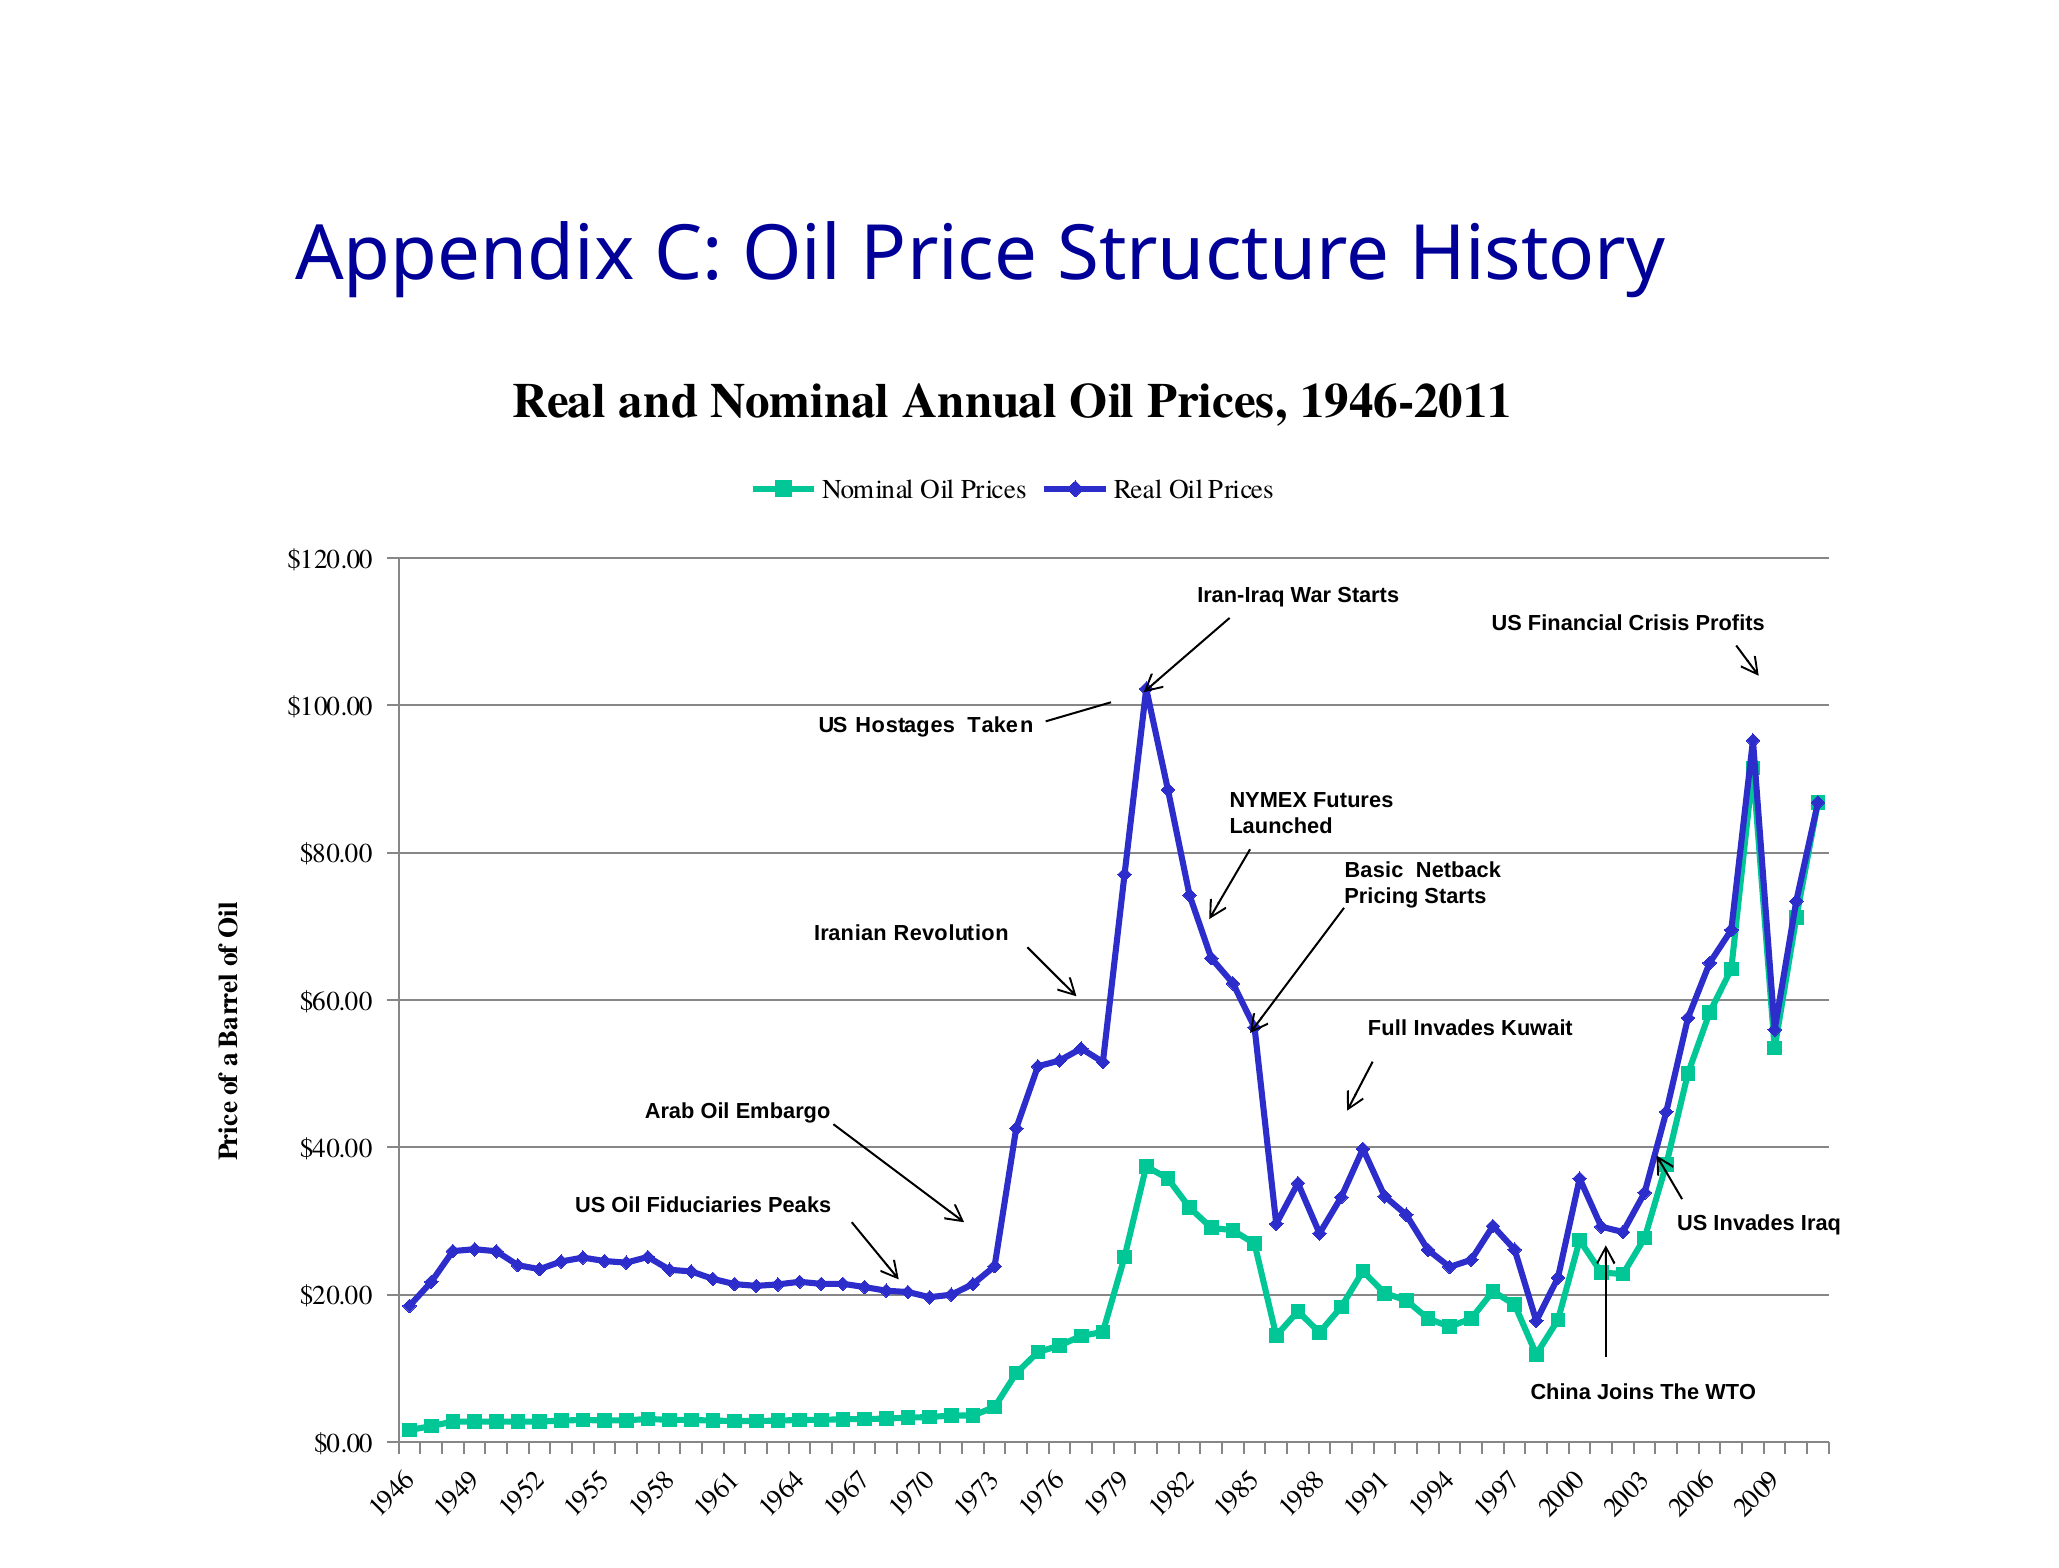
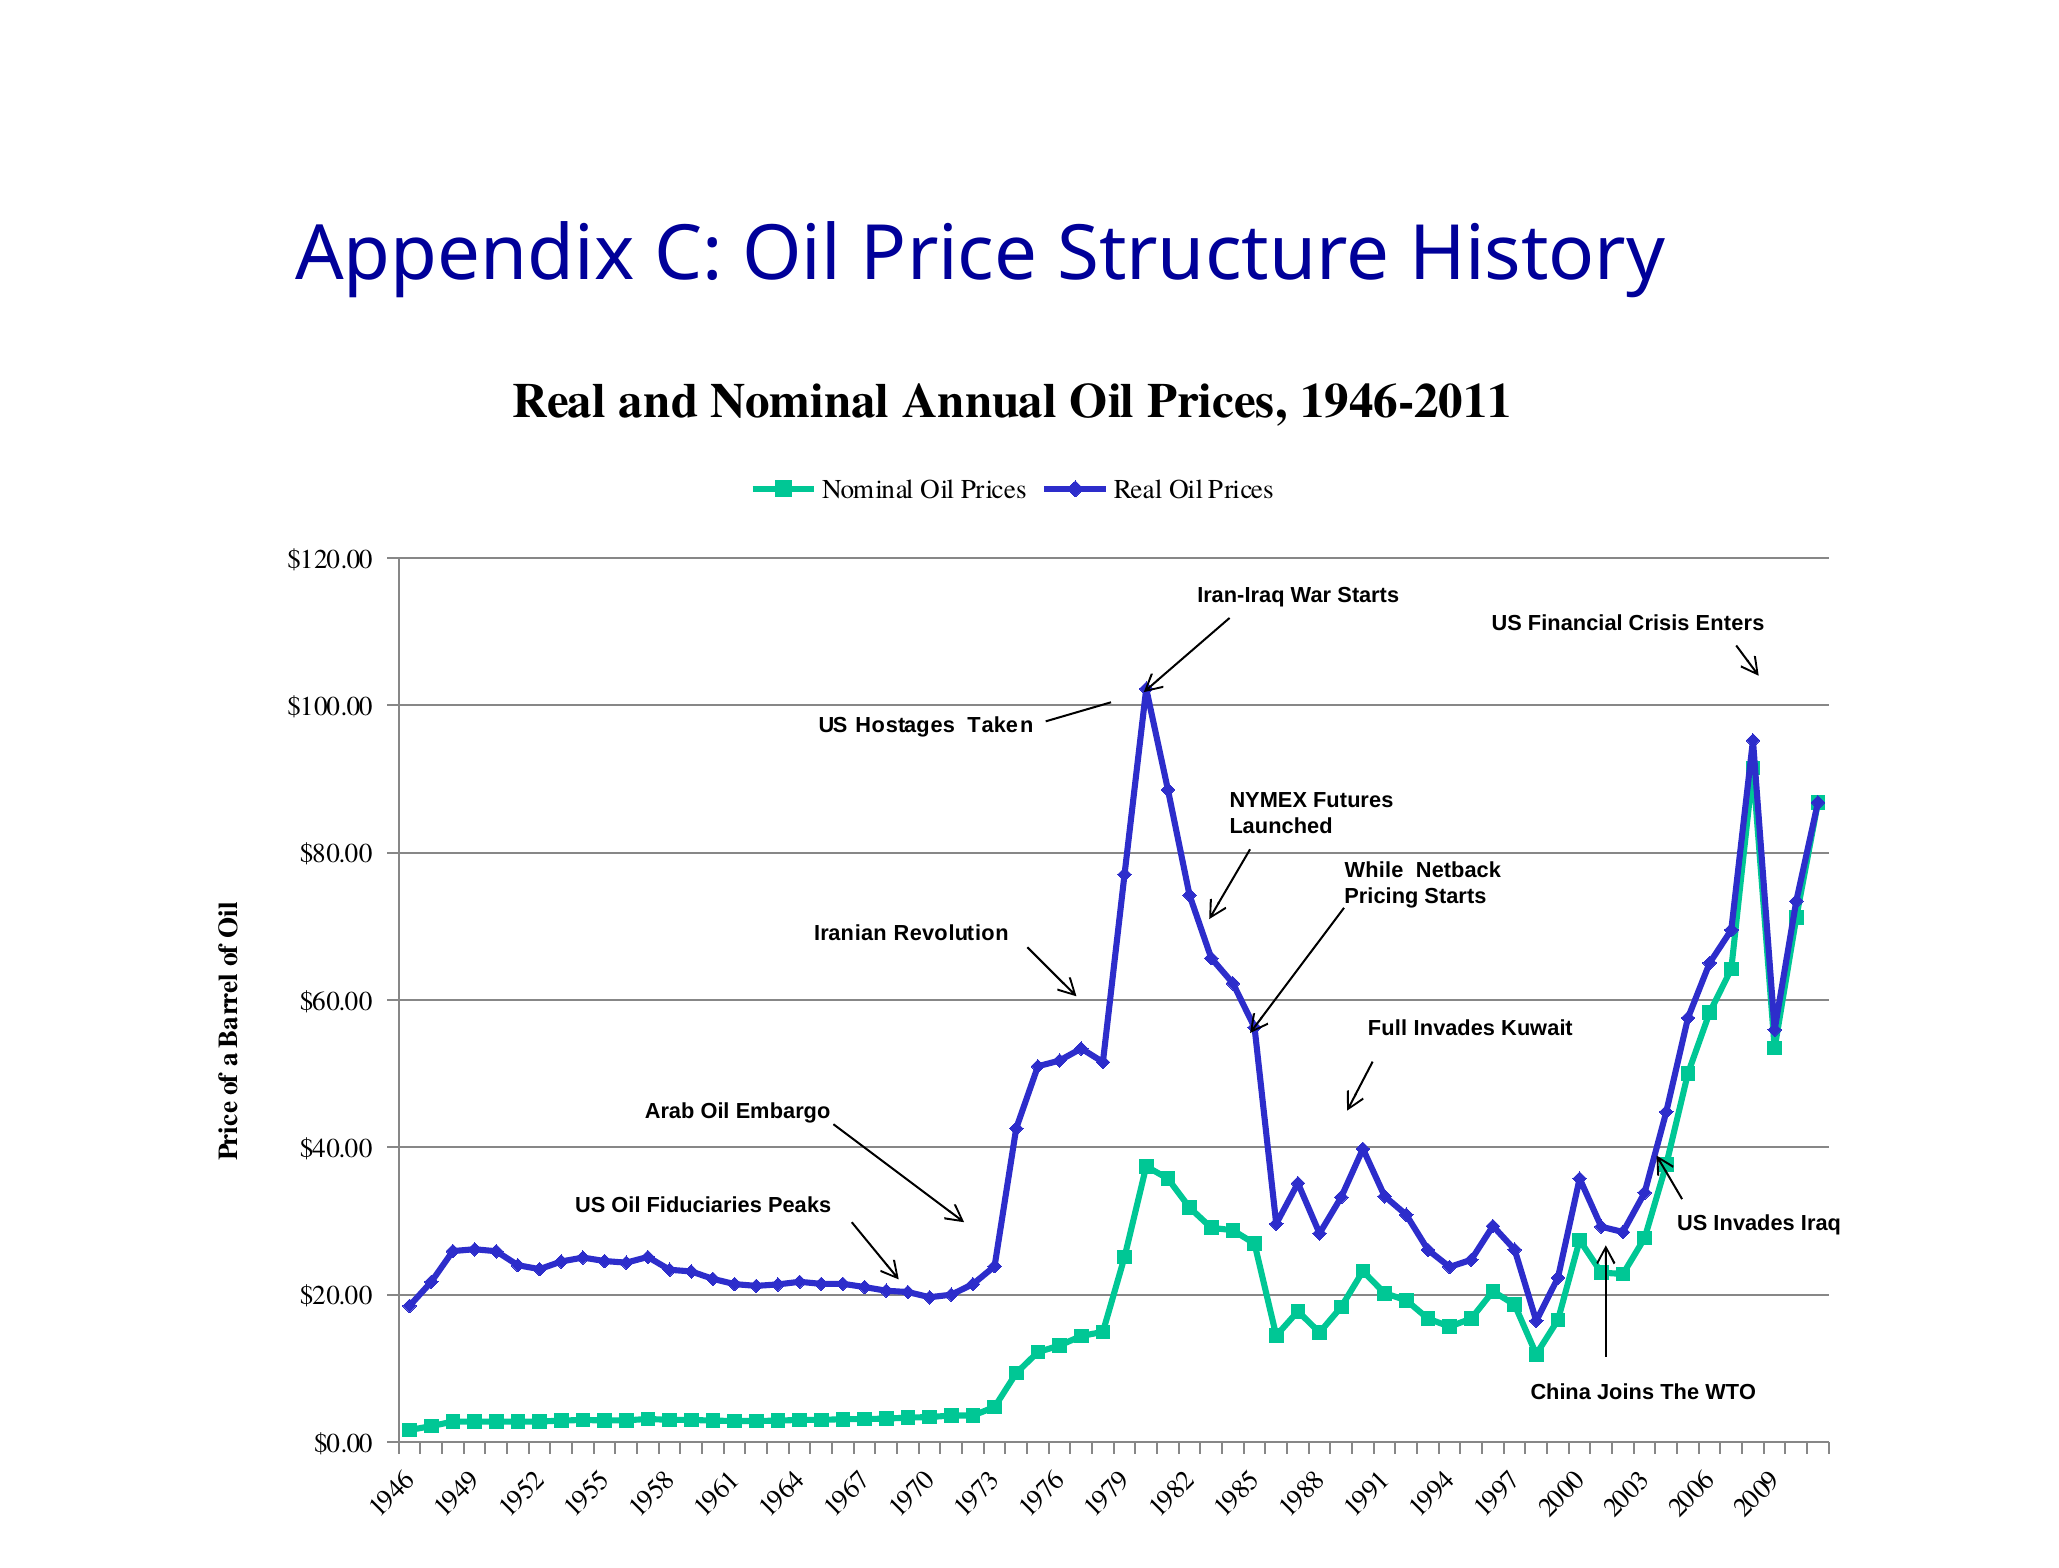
Profits: Profits -> Enters (1730, 624)
Basic: Basic -> While (1374, 871)
